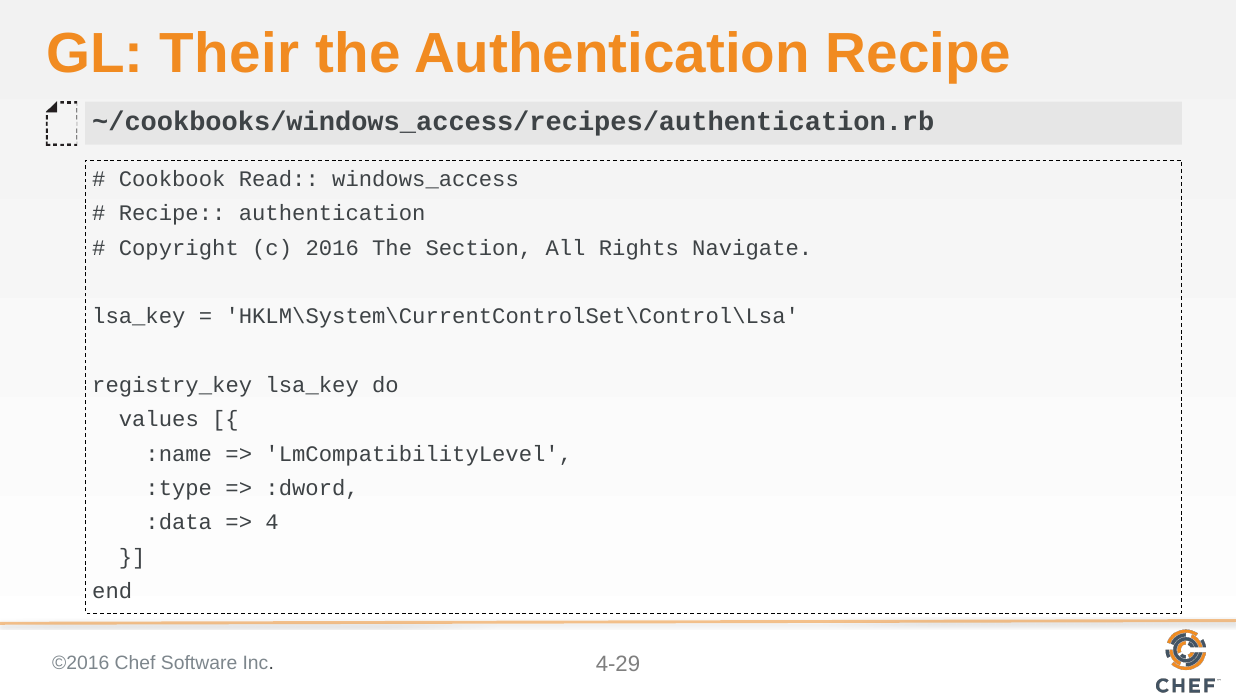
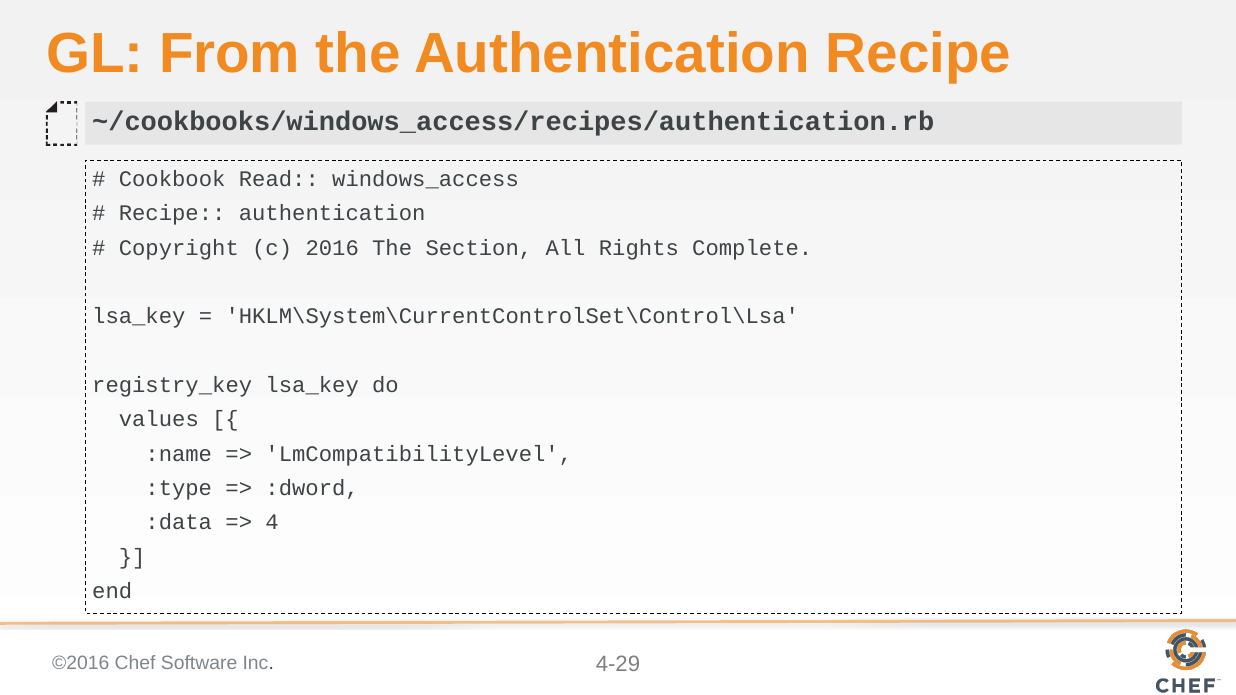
Their: Their -> From (230, 53)
Navigate: Navigate -> Complete (752, 248)
